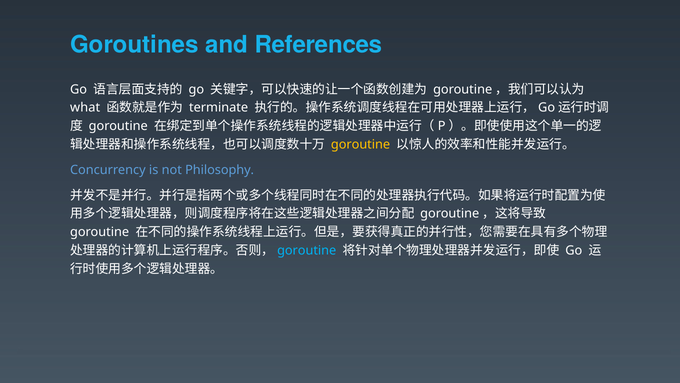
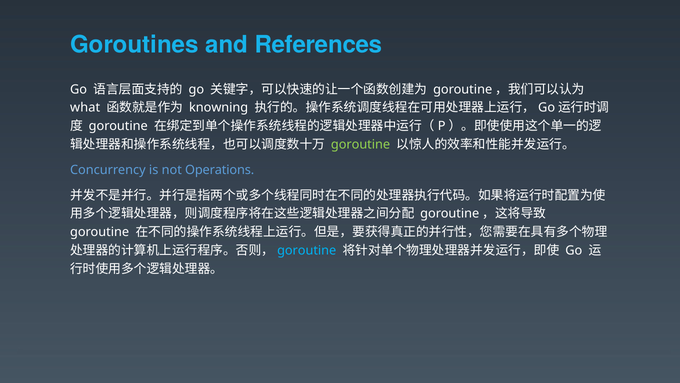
terminate: terminate -> knowning (219, 108)
goroutine colour: yellow -> light green (361, 144)
Philosophy: Philosophy -> Operations (220, 170)
